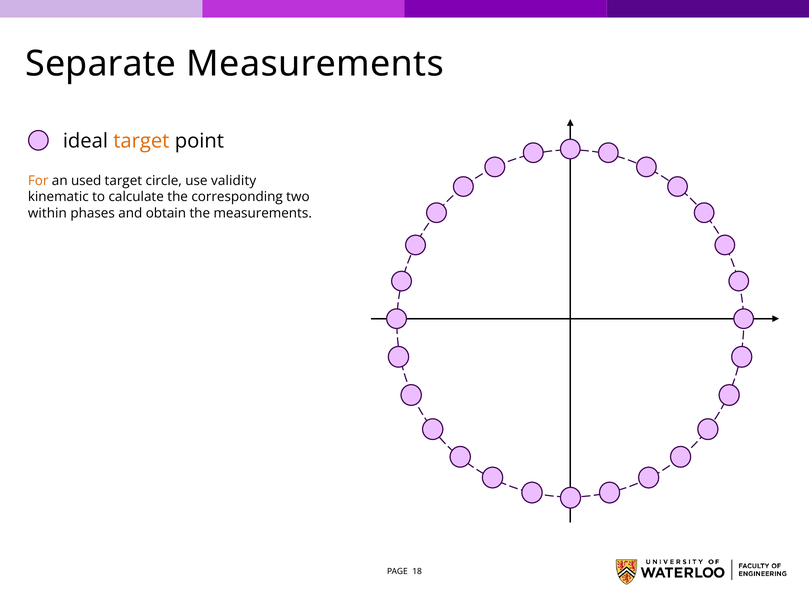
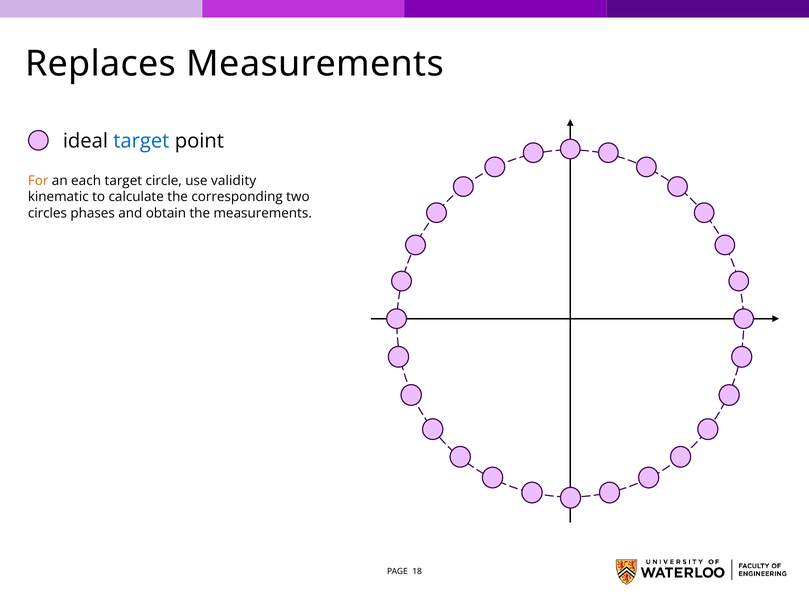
Separate: Separate -> Replaces (101, 64)
target colour: orange -> blue (141, 141)
used: used -> each (86, 181)
within: within -> circles (47, 213)
